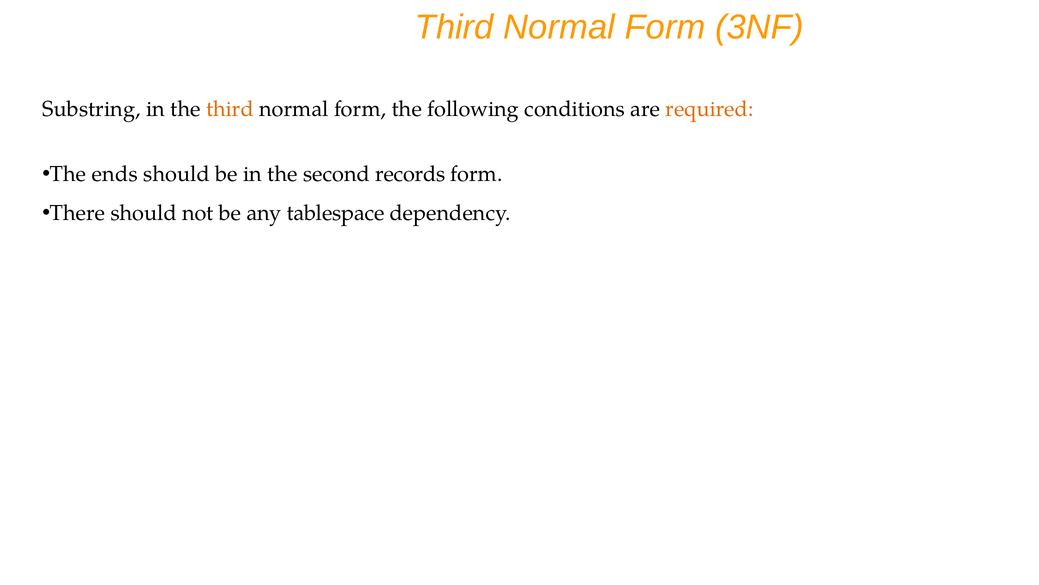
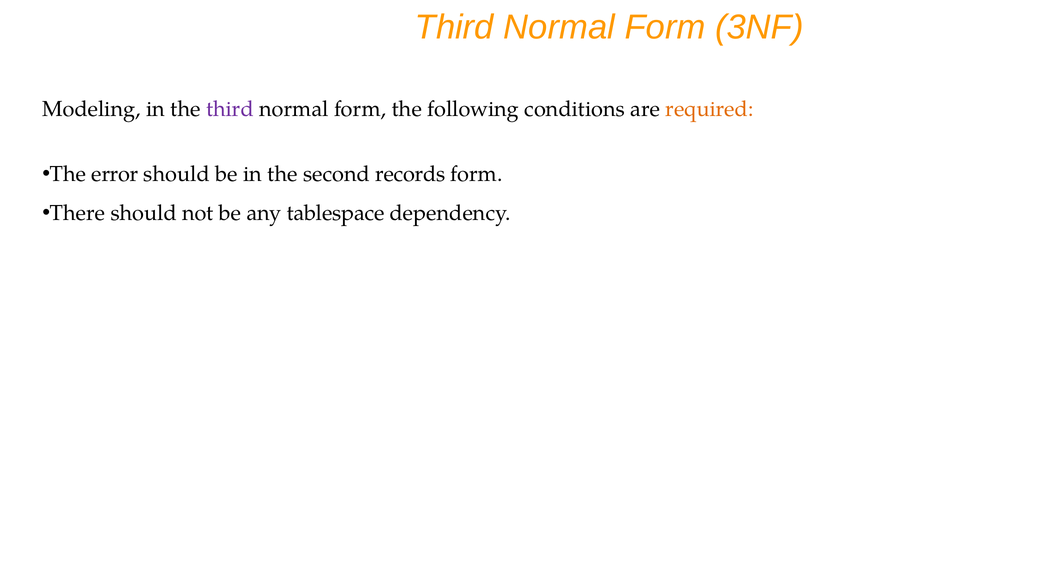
Substring: Substring -> Modeling (92, 109)
third colour: orange -> purple (230, 109)
ends: ends -> error (115, 174)
